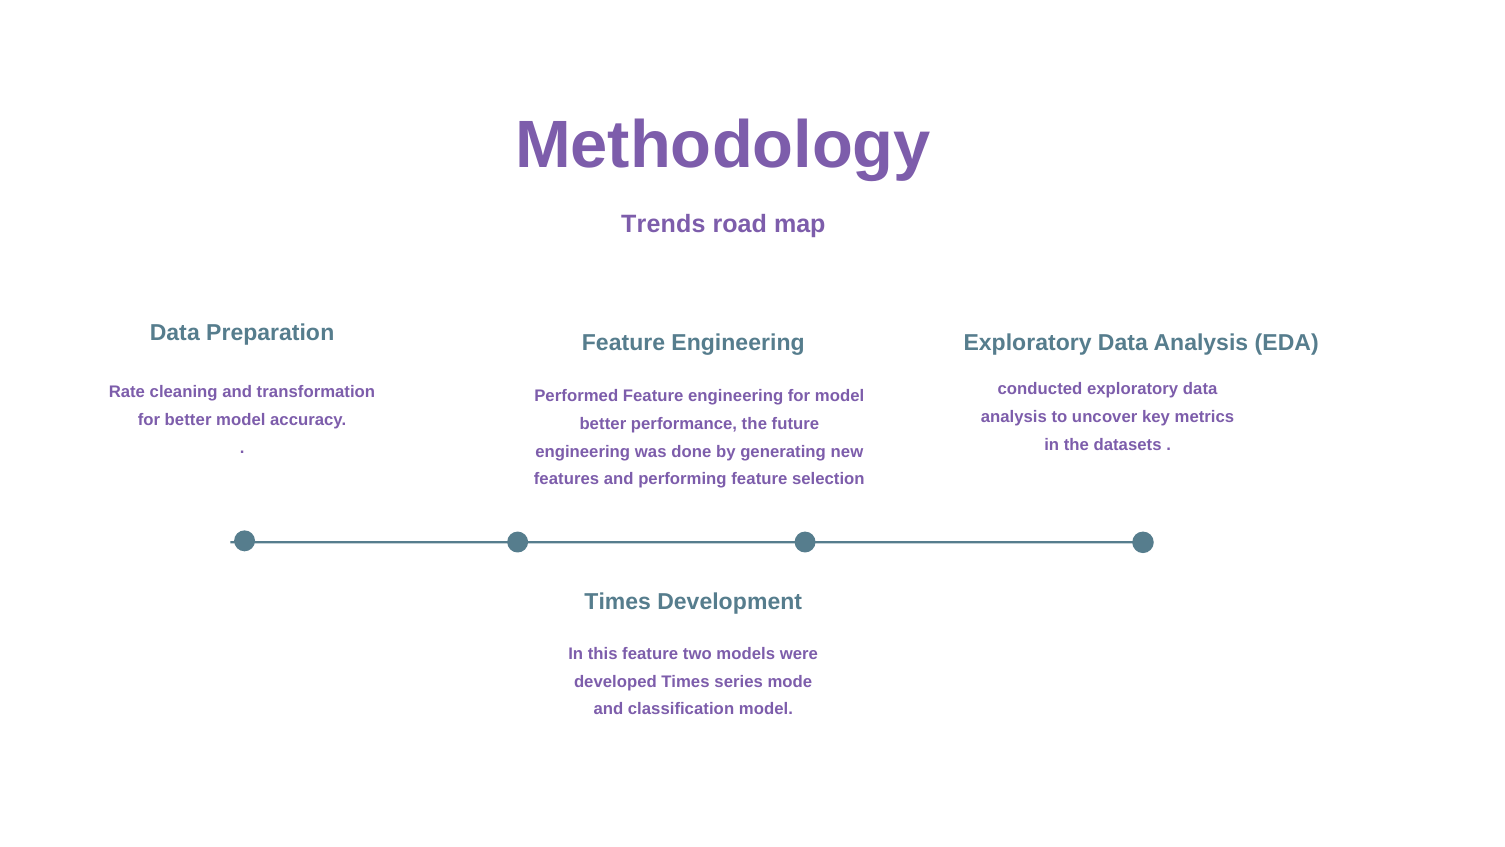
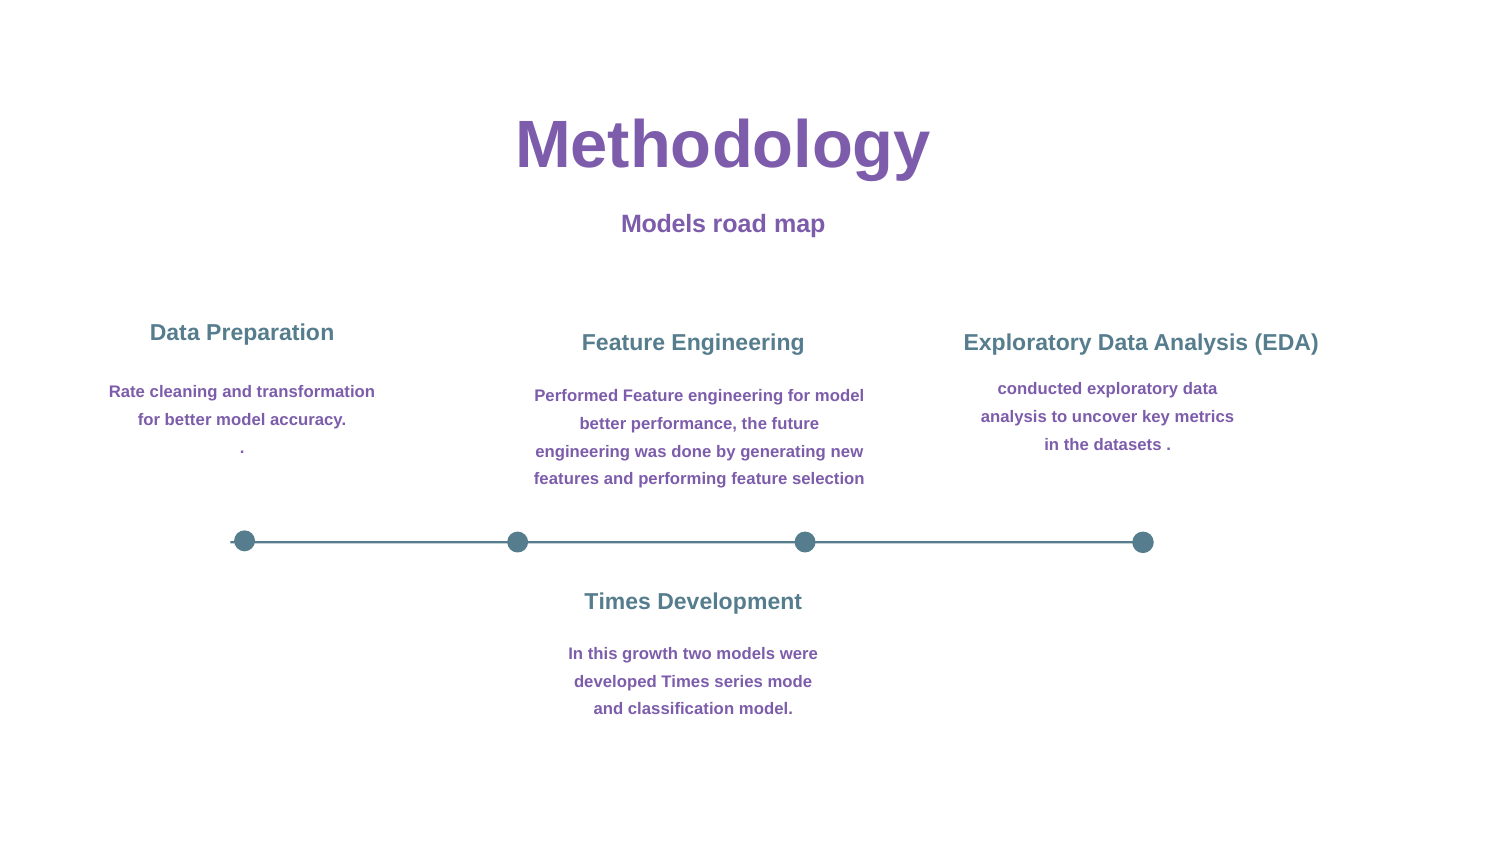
Trends: Trends -> Models (664, 224)
this feature: feature -> growth (650, 654)
